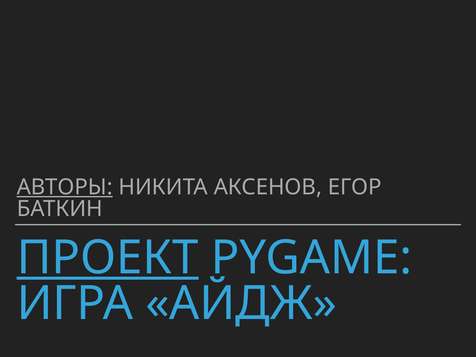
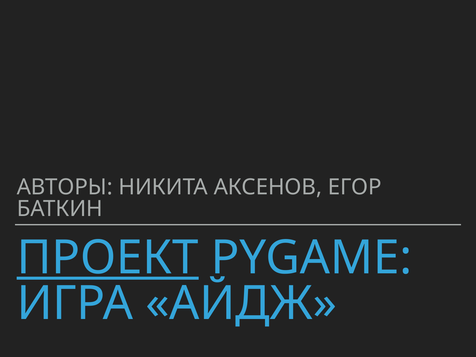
АВТОРЫ underline: present -> none (65, 187)
